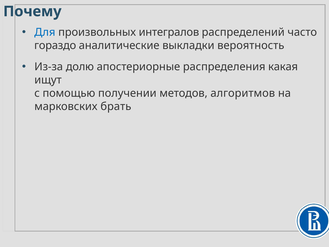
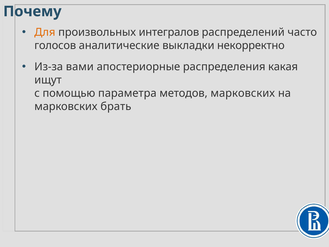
Для colour: blue -> orange (45, 32)
гораздо: гораздо -> голосов (55, 45)
вероятность: вероятность -> некорректно (251, 45)
долю: долю -> вами (80, 67)
получении: получении -> параметра (127, 93)
методов алгоритмов: алгоритмов -> марковских (243, 93)
